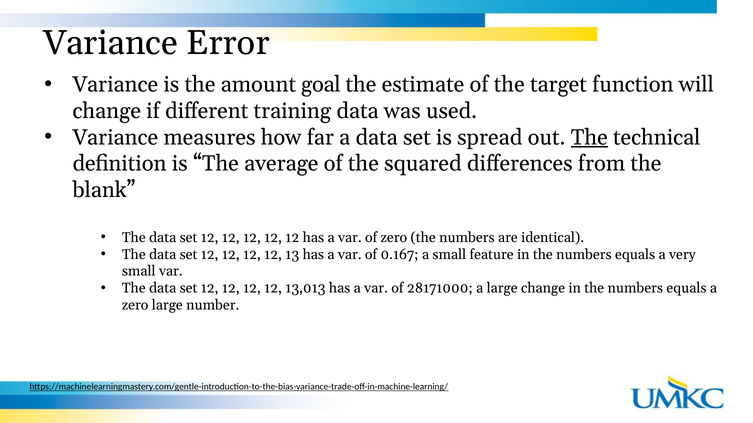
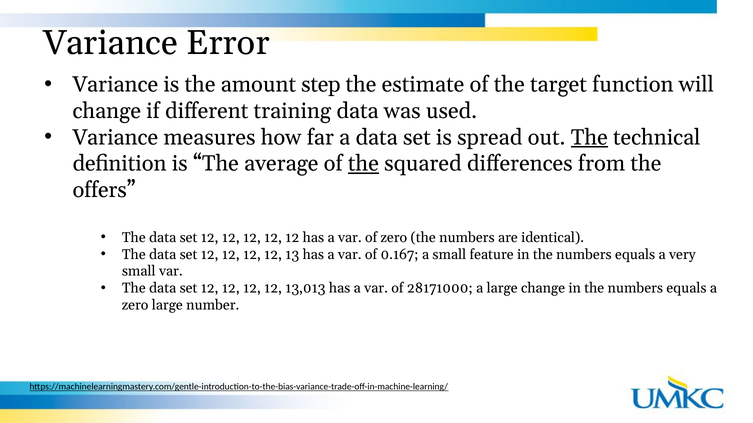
goal: goal -> step (321, 85)
the underline: none -> present (363, 164)
blank: blank -> offers (104, 190)
